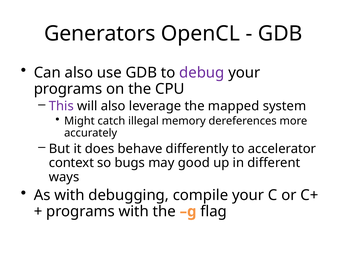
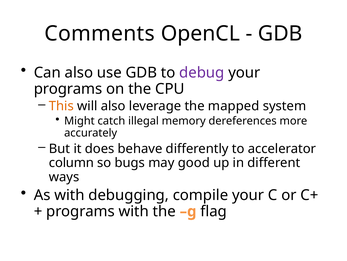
Generators: Generators -> Comments (100, 34)
This colour: purple -> orange (61, 106)
context: context -> column (71, 162)
